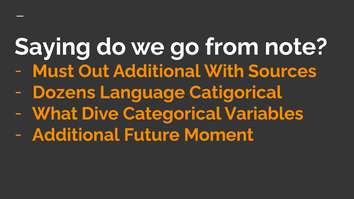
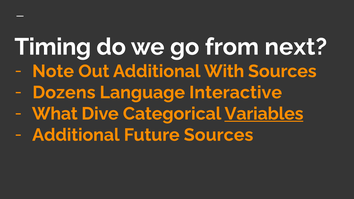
Saying: Saying -> Timing (53, 47)
note: note -> next (296, 47)
Must: Must -> Note (53, 71)
Catigorical: Catigorical -> Interactive (236, 93)
Variables underline: none -> present (264, 114)
Future Moment: Moment -> Sources (219, 135)
